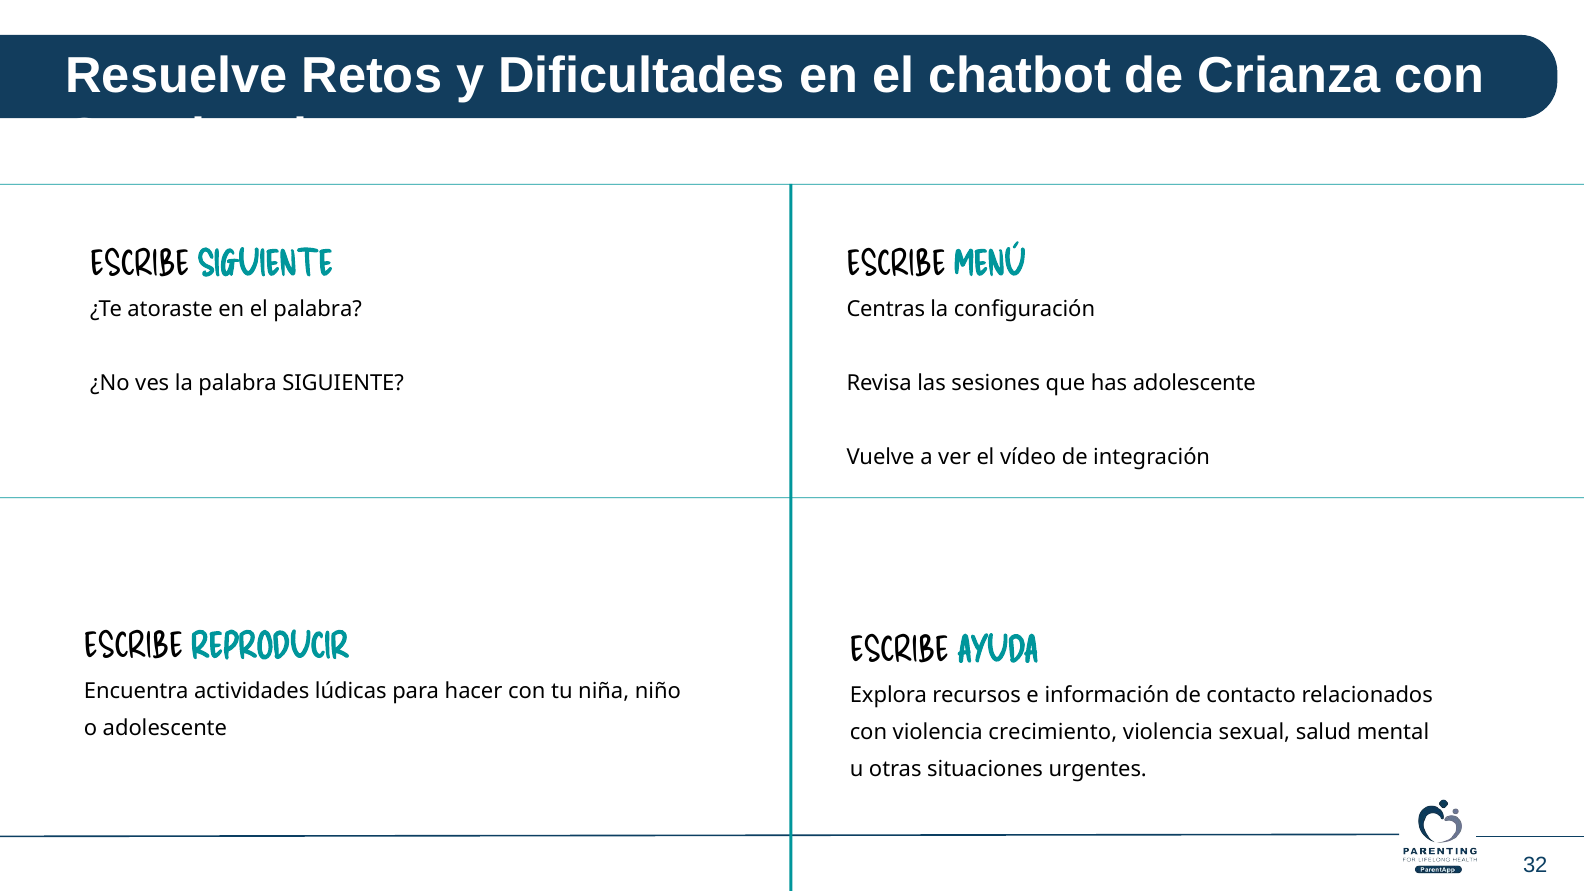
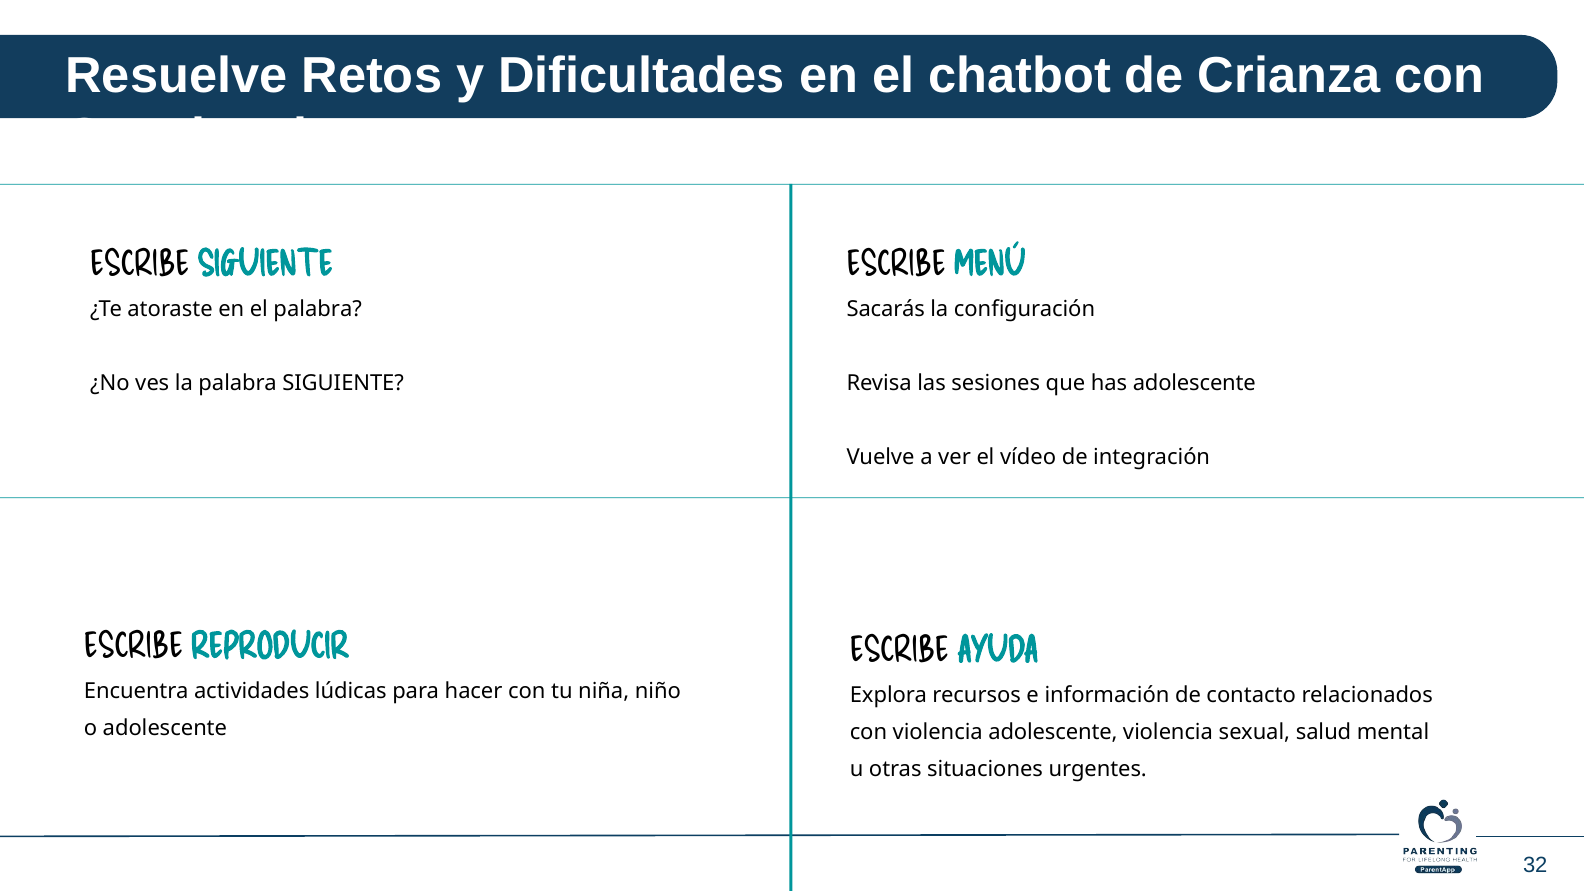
Centras: Centras -> Sacarás (886, 309)
violencia crecimiento: crecimiento -> adolescente (1053, 732)
